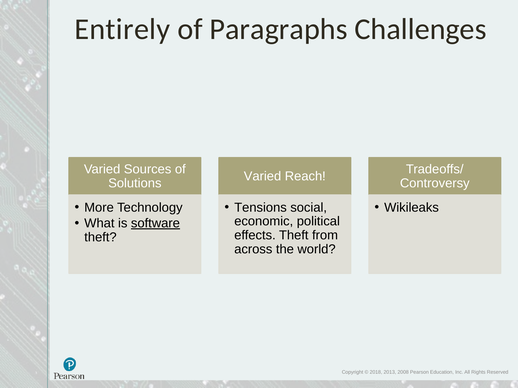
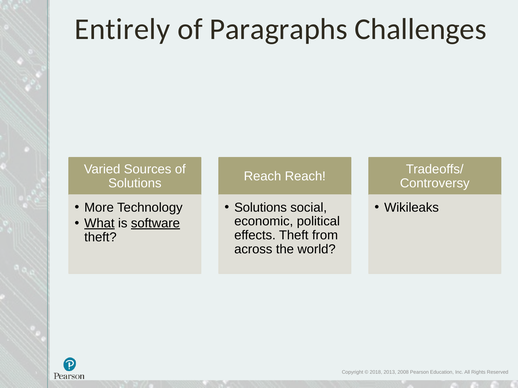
Varied: Varied -> Reach (263, 177)
Tensions: Tensions -> Solutions (261, 208)
What underline: none -> present (99, 224)
